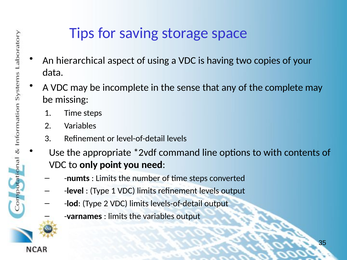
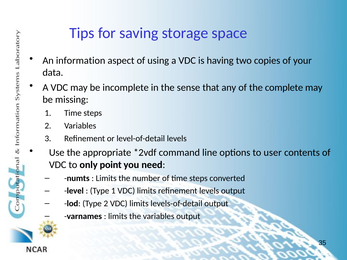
hierarchical: hierarchical -> information (81, 61)
with: with -> user (273, 153)
